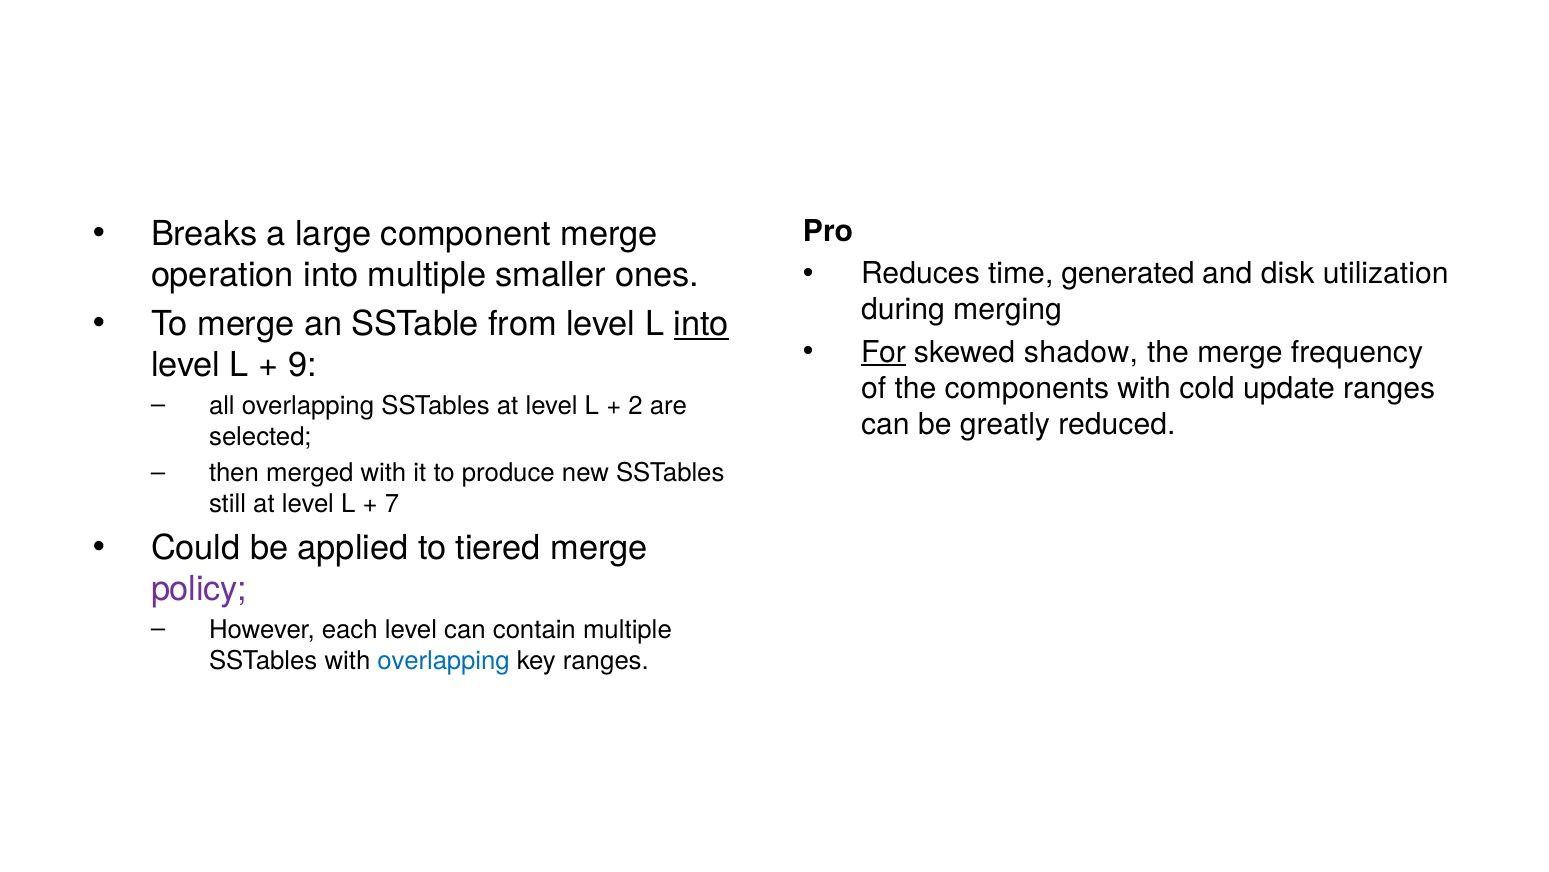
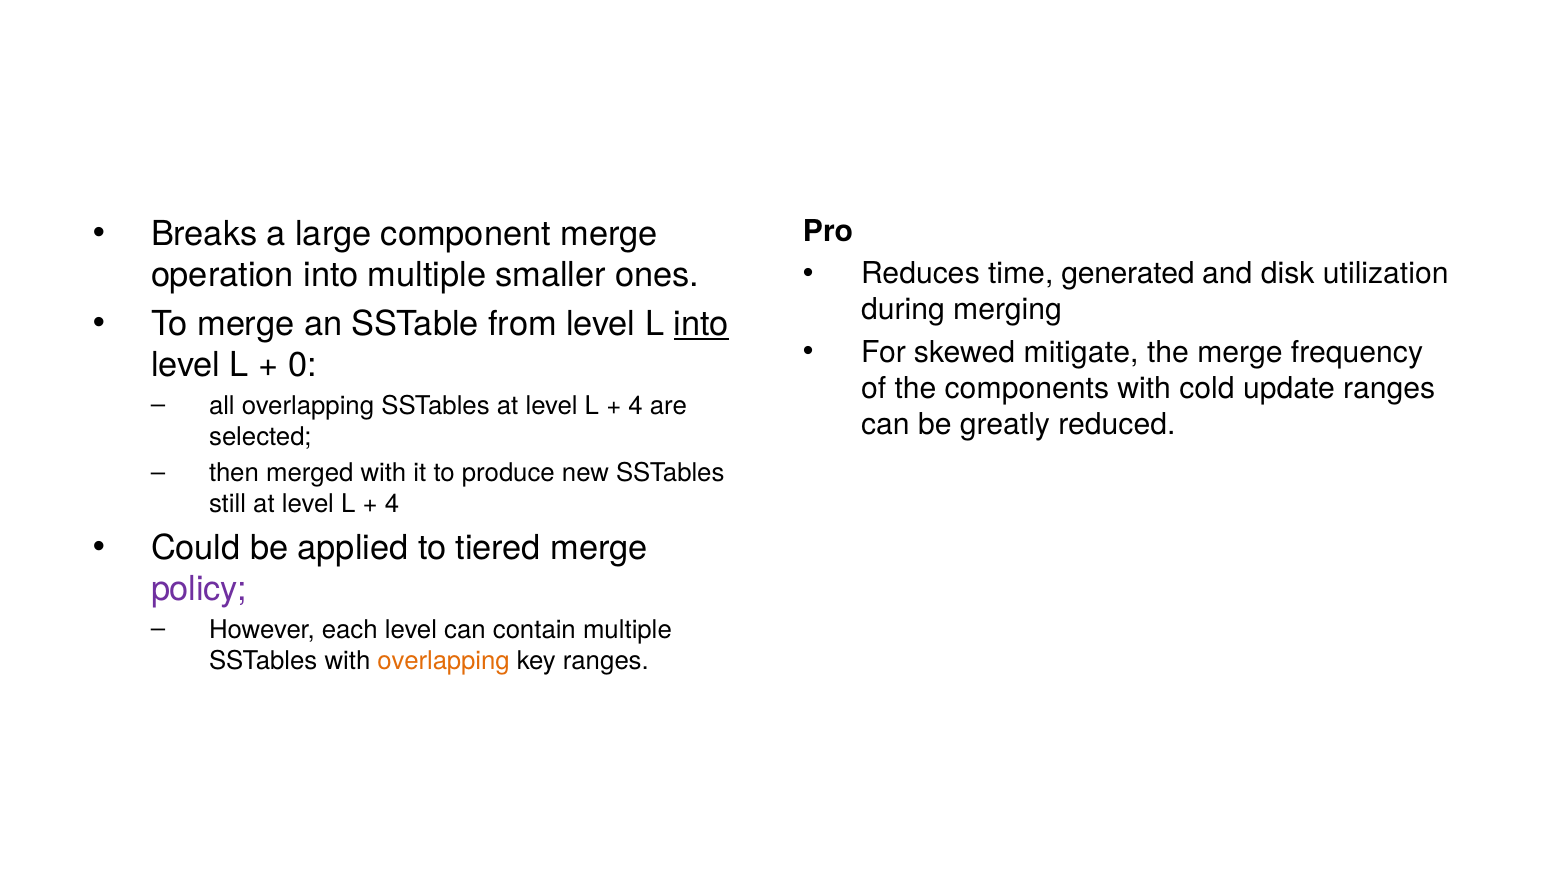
For underline: present -> none (883, 352)
shadow: shadow -> mitigate (1081, 352)
9: 9 -> 0 (302, 365)
2: 2 -> 4 (636, 406)
7: 7 -> 4 (392, 504)
overlapping colour: blue -> orange (444, 660)
